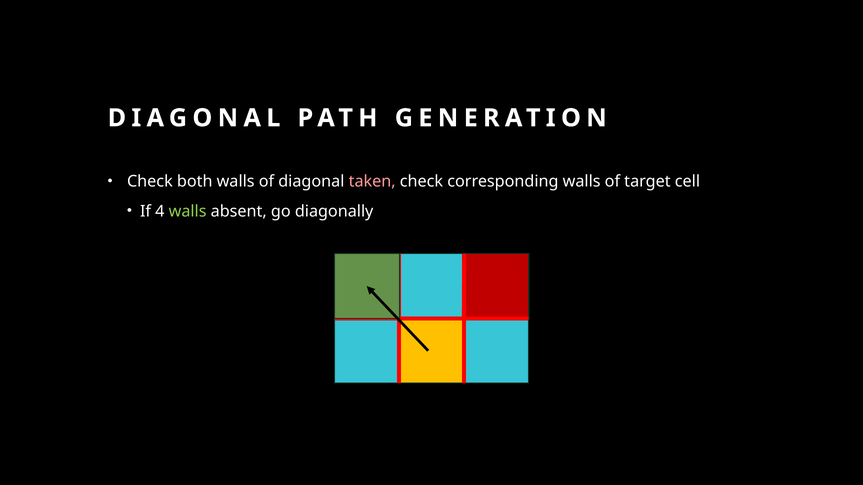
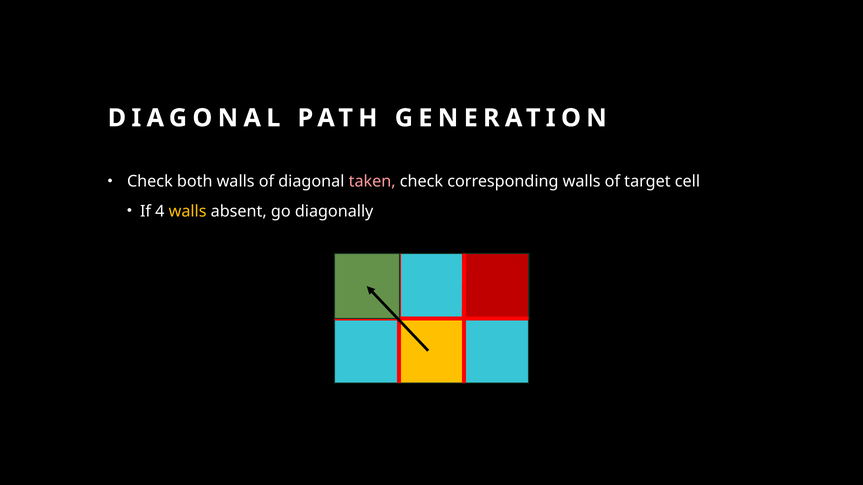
walls colour: light green -> yellow (188, 211)
